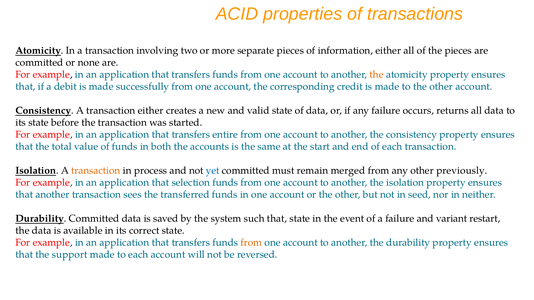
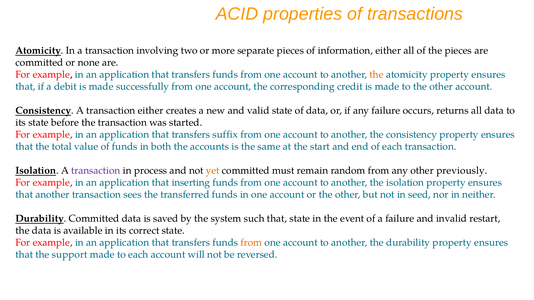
entire: entire -> suffix (225, 135)
transaction colour: orange -> purple (96, 171)
yet colour: blue -> orange (213, 171)
merged: merged -> random (348, 171)
selection: selection -> inserting (191, 183)
variant: variant -> invalid (452, 219)
